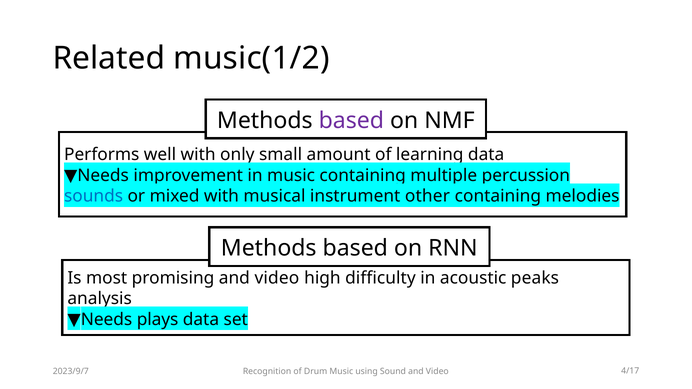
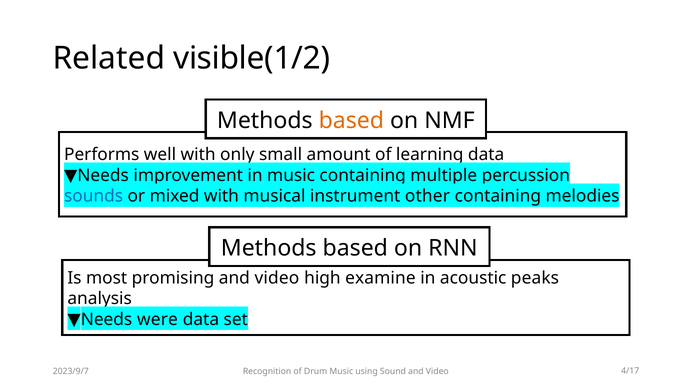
music(1/2: music(1/2 -> visible(1/2 (252, 58)
based colour: purple -> orange (351, 121)
difficulty: difficulty -> examine (380, 278)
plays: plays -> were (157, 320)
